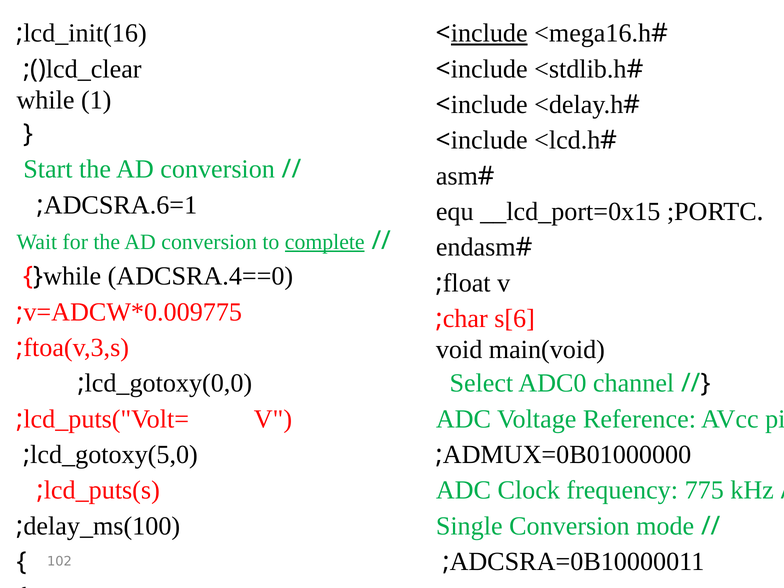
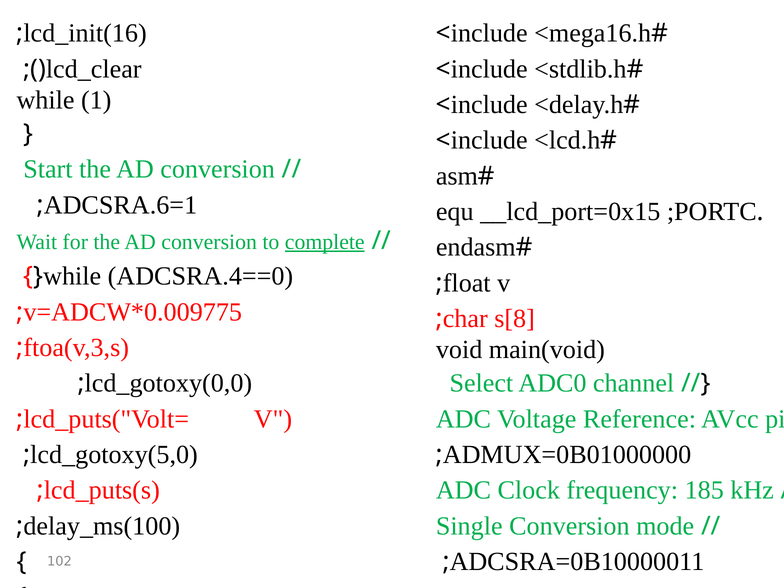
include underline: present -> none (489, 33)
s[6: s[6 -> s[8 (515, 319)
775: 775 -> 185 (704, 490)
